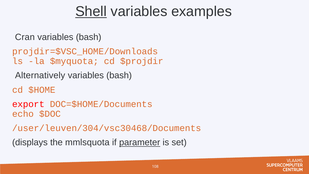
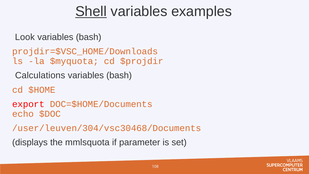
Cran: Cran -> Look (25, 37)
Alternatively: Alternatively -> Calculations (40, 75)
parameter underline: present -> none (140, 142)
